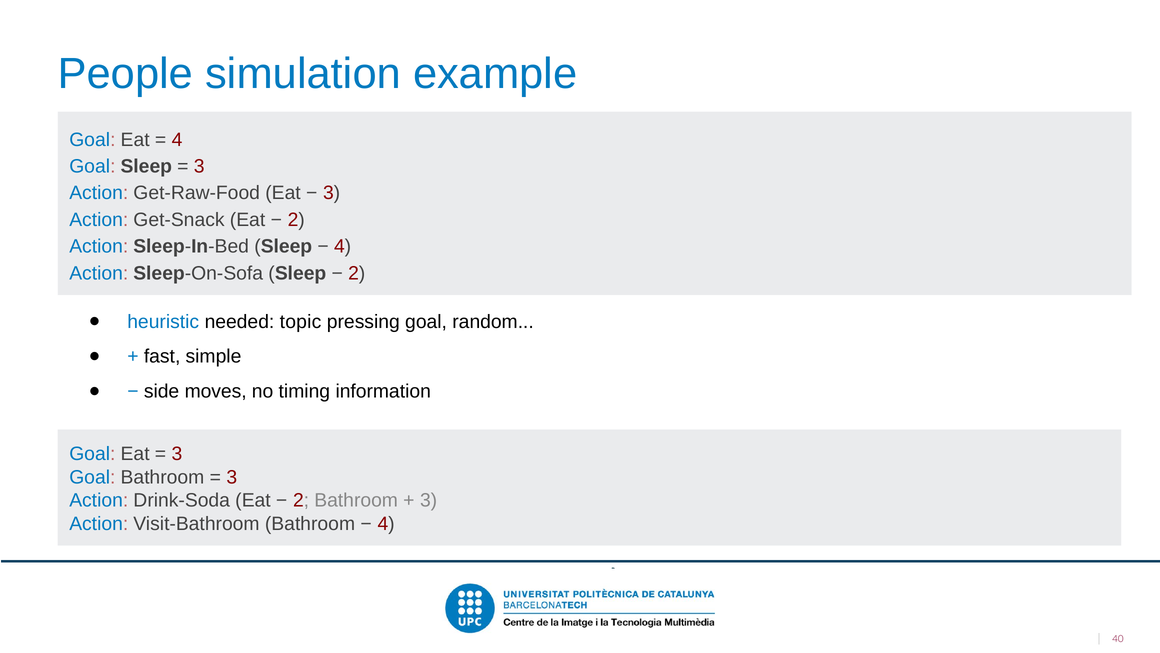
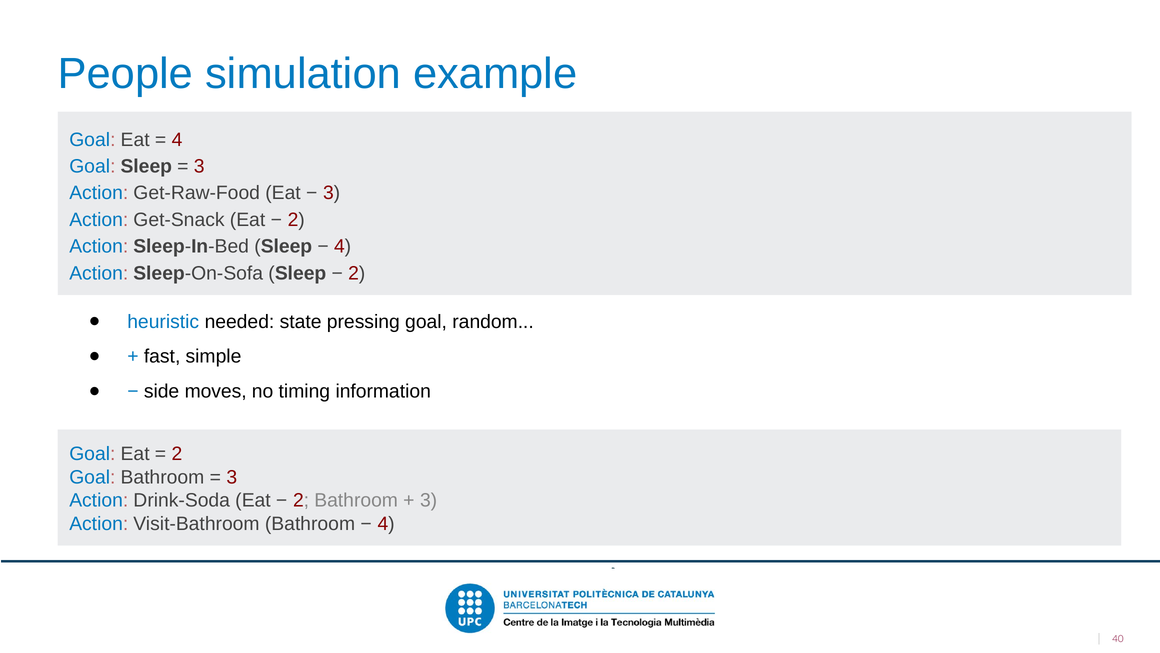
topic: topic -> state (301, 321)
3: 3 -> 2 (177, 454)
